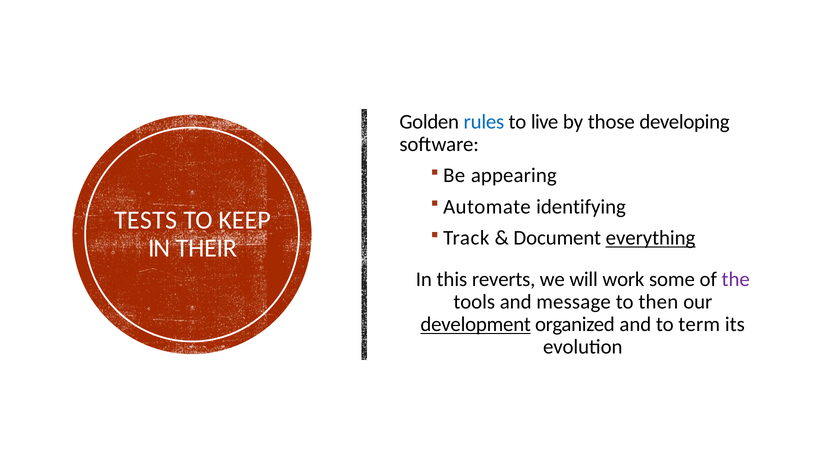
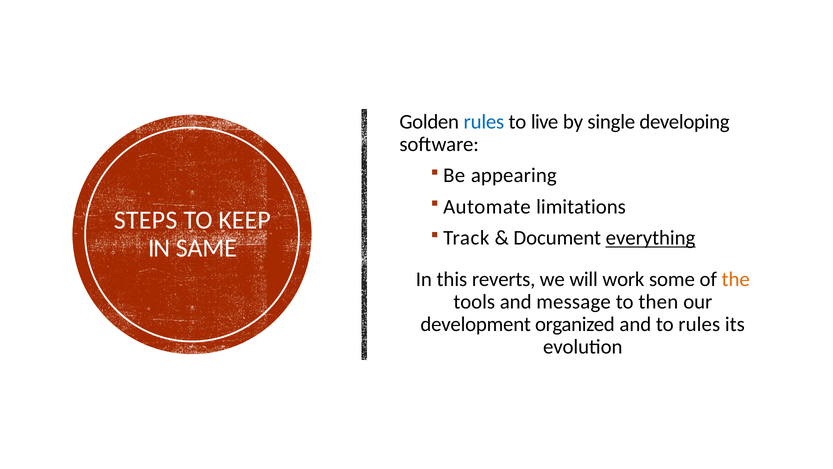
those: those -> single (611, 122)
identifying: identifying -> limitations (581, 207)
TESTS: TESTS -> STEPS (146, 220)
THEIR: THEIR -> SAME (206, 248)
the colour: purple -> orange (736, 279)
development underline: present -> none (476, 324)
to term: term -> rules (699, 324)
